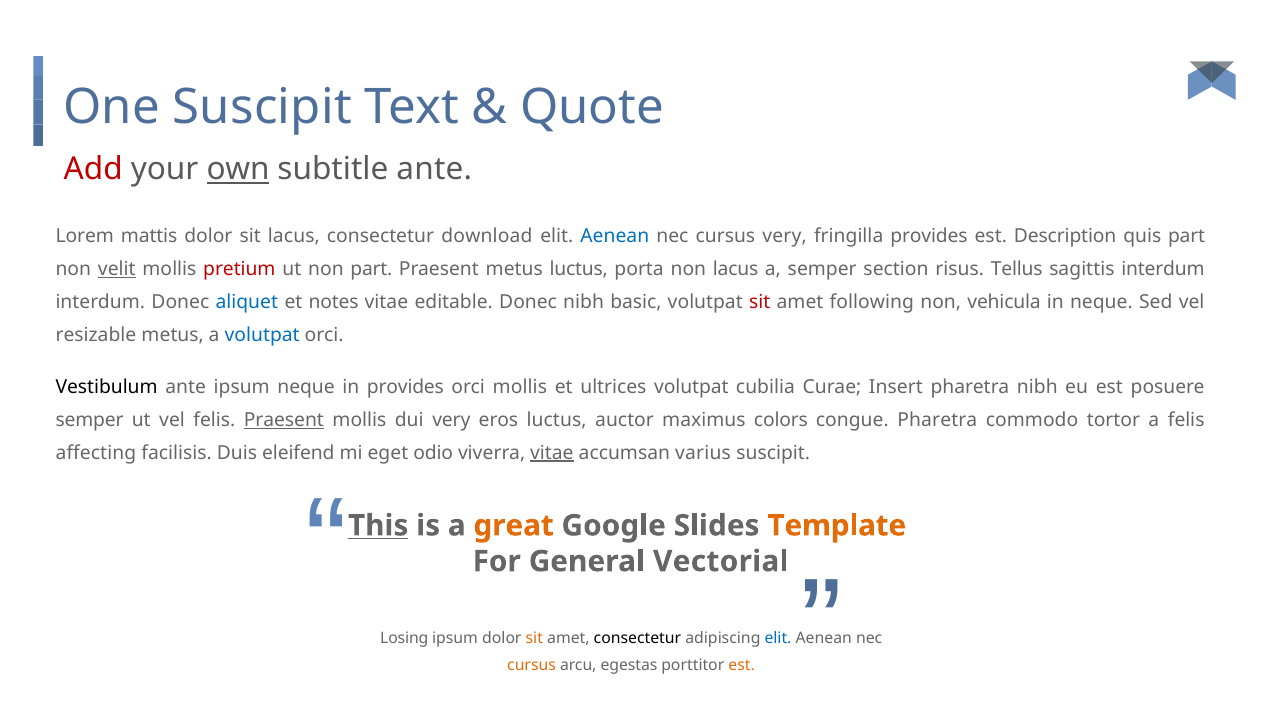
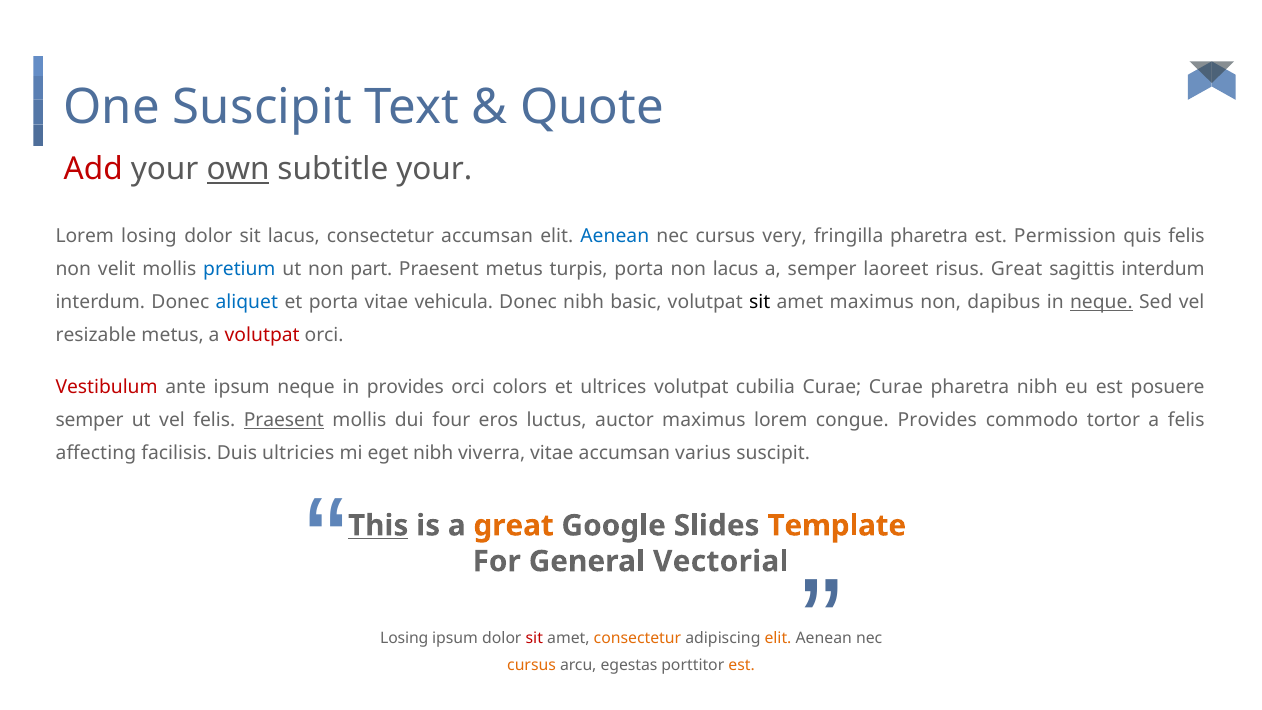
subtitle ante: ante -> your (434, 169)
Lorem mattis: mattis -> losing (149, 236)
consectetur download: download -> accumsan (487, 236)
fringilla provides: provides -> pharetra (929, 236)
Description: Description -> Permission (1065, 236)
quis part: part -> felis (1187, 236)
velit underline: present -> none (117, 269)
pretium colour: red -> blue (239, 269)
metus luctus: luctus -> turpis (579, 269)
section: section -> laoreet (896, 269)
risus Tellus: Tellus -> Great (1017, 269)
et notes: notes -> porta (333, 302)
editable: editable -> vehicula (454, 302)
sit colour: red -> black (760, 302)
amet following: following -> maximus (872, 302)
vehicula: vehicula -> dapibus (1004, 302)
neque underline: none -> present (1101, 302)
volutpat colour: blue -> red (262, 335)
Vestibulum colour: black -> red (107, 387)
orci mollis: mollis -> colors (520, 387)
Curae Insert: Insert -> Curae (896, 387)
dui very: very -> four (451, 420)
maximus colors: colors -> lorem (781, 420)
congue Pharetra: Pharetra -> Provides (937, 420)
eleifend: eleifend -> ultricies (298, 453)
eget odio: odio -> nibh (433, 453)
vitae underline: present -> none (552, 453)
sit colour: orange -> red (534, 638)
consectetur colour: black -> orange (637, 638)
elit colour: blue -> orange (778, 638)
